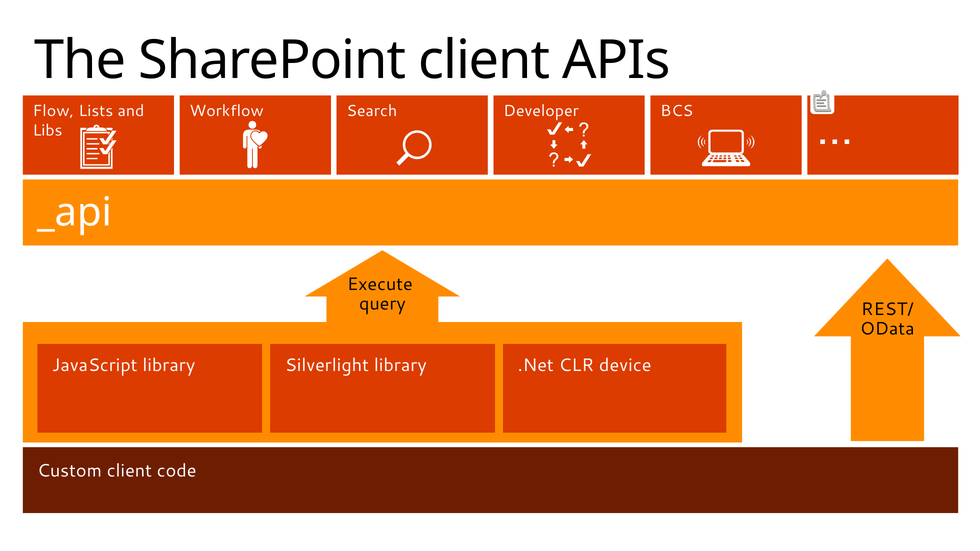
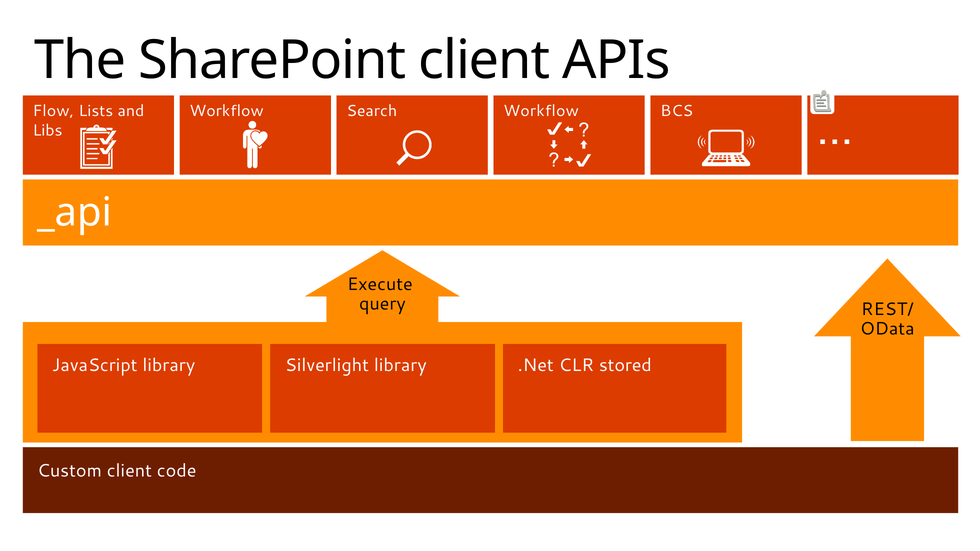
Developer: Developer -> Workflow (541, 111)
device: device -> stored (625, 365)
